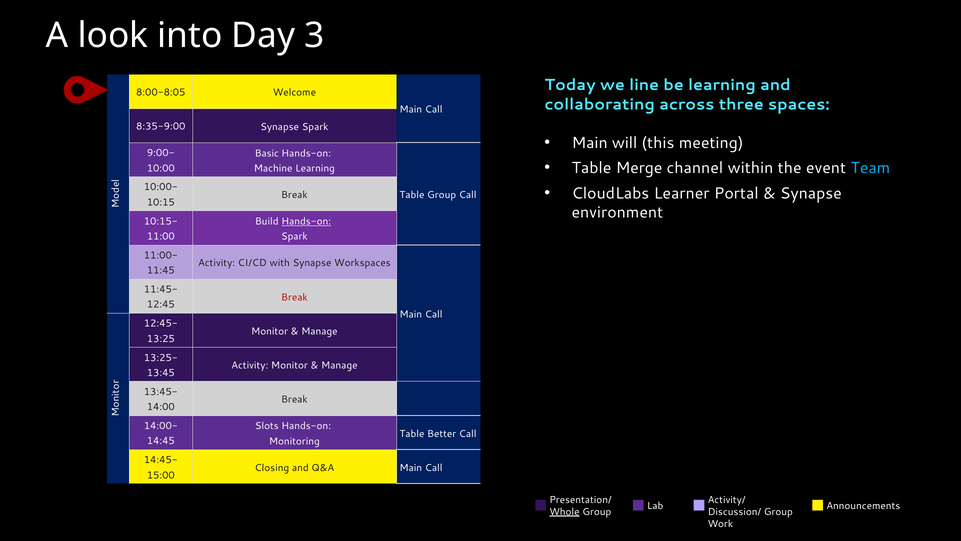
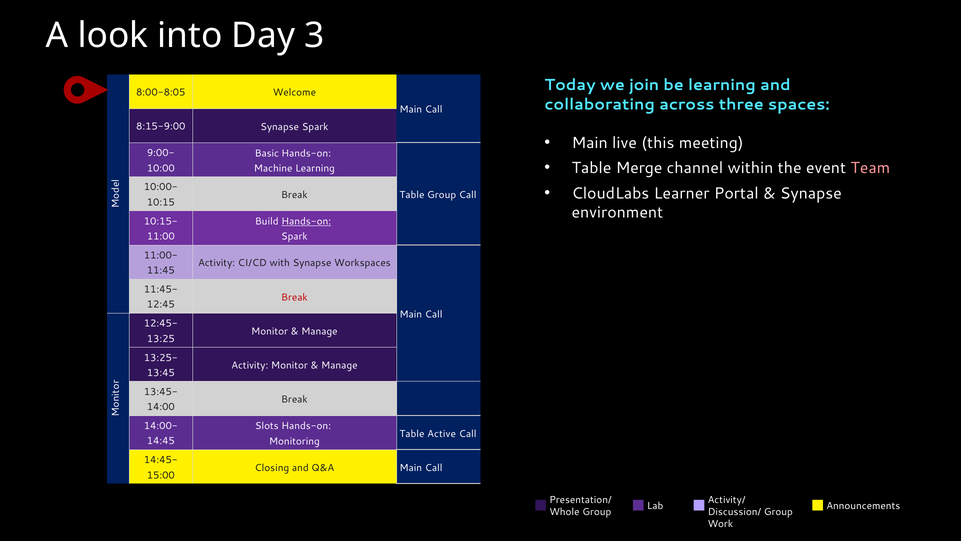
line: line -> join (644, 85)
8:35-9:00: 8:35-9:00 -> 8:15-9:00 (161, 126)
will: will -> live (625, 143)
Team colour: light blue -> pink (870, 168)
Better: Better -> Active (442, 433)
Whole underline: present -> none (564, 511)
